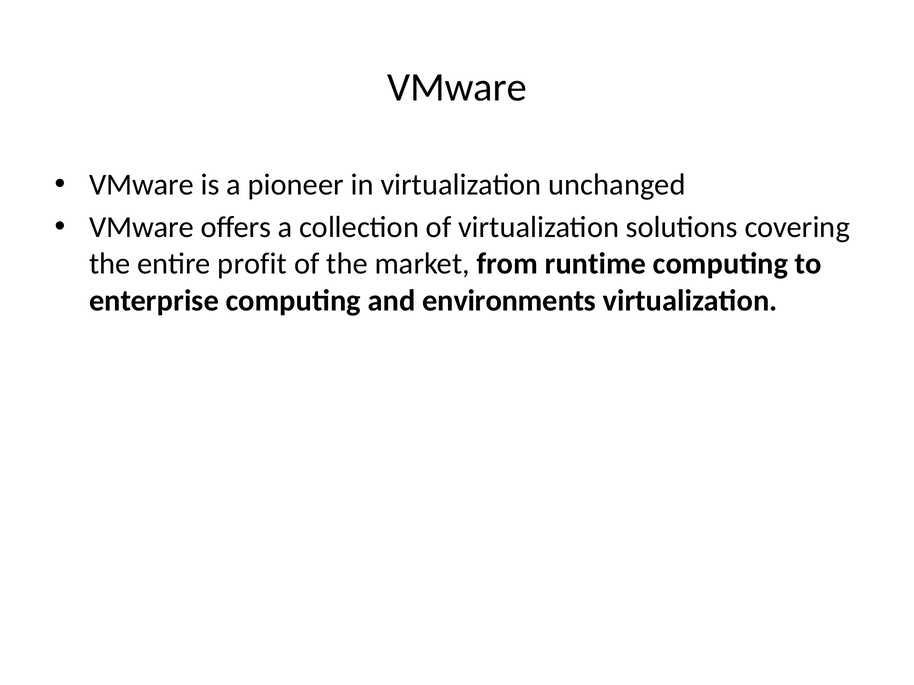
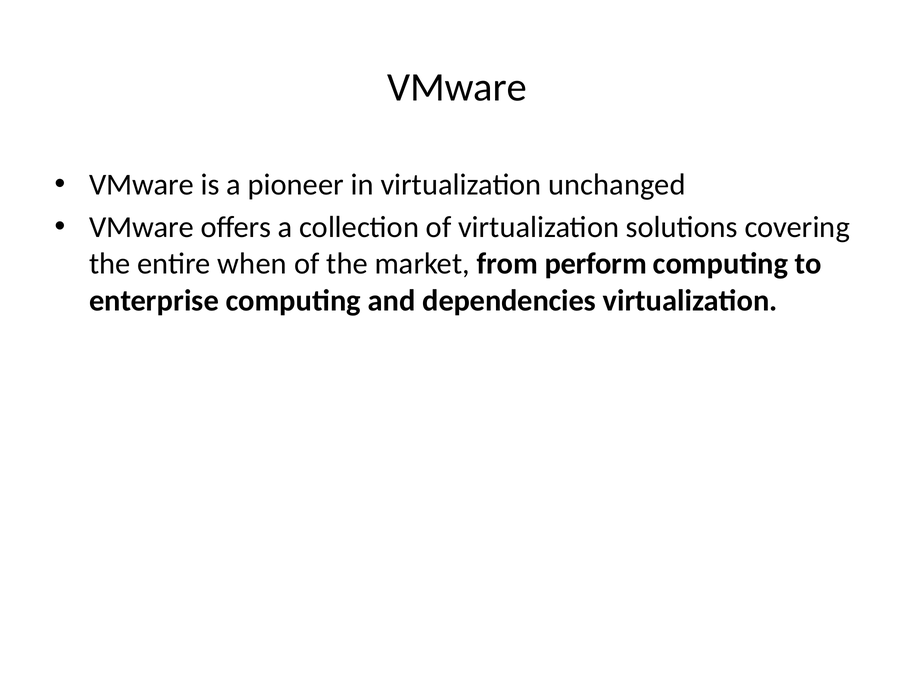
profit: profit -> when (252, 264)
runtime: runtime -> perform (596, 264)
environments: environments -> dependencies (509, 301)
